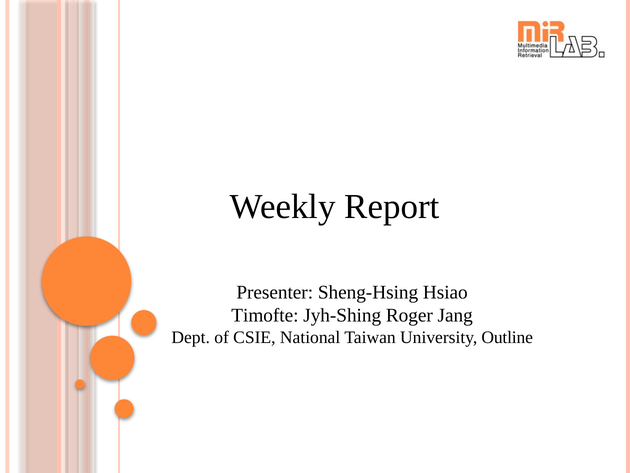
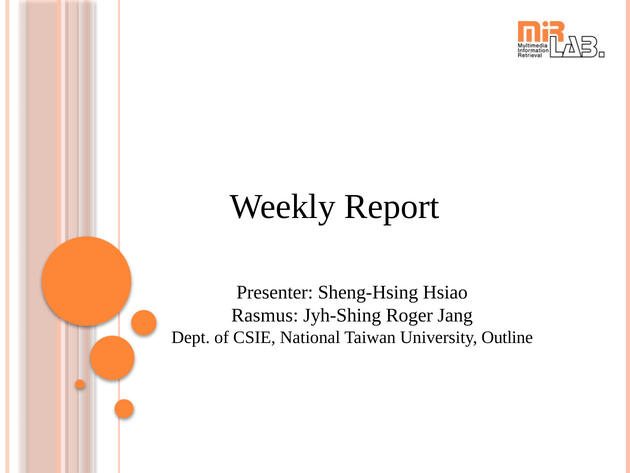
Timofte: Timofte -> Rasmus (265, 315)
